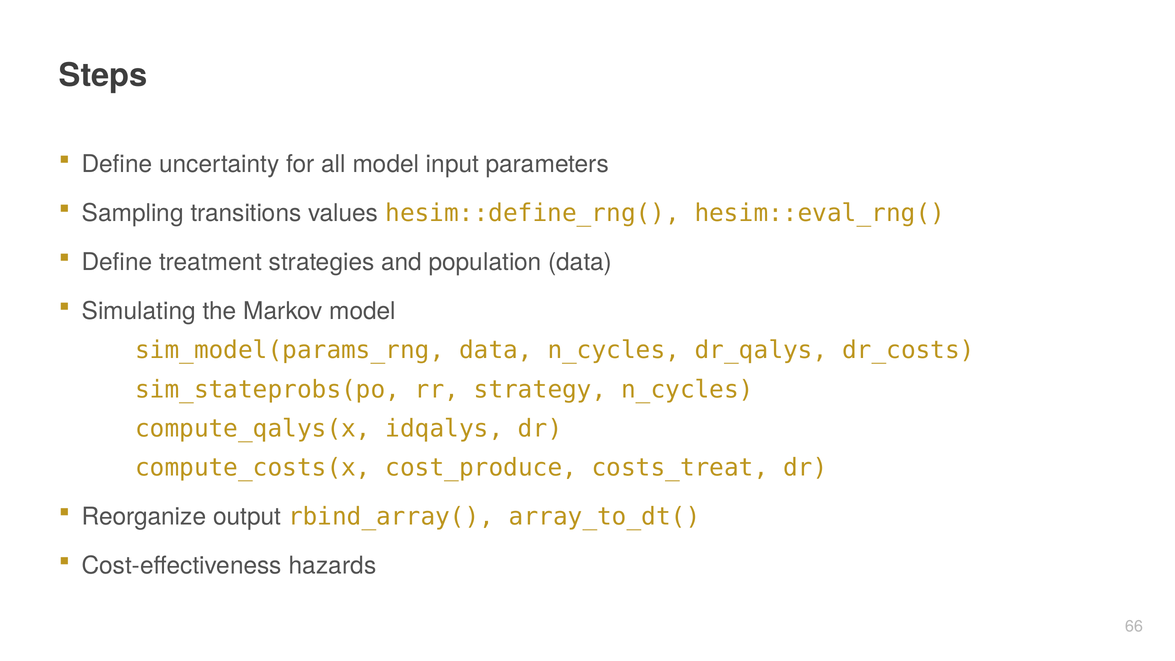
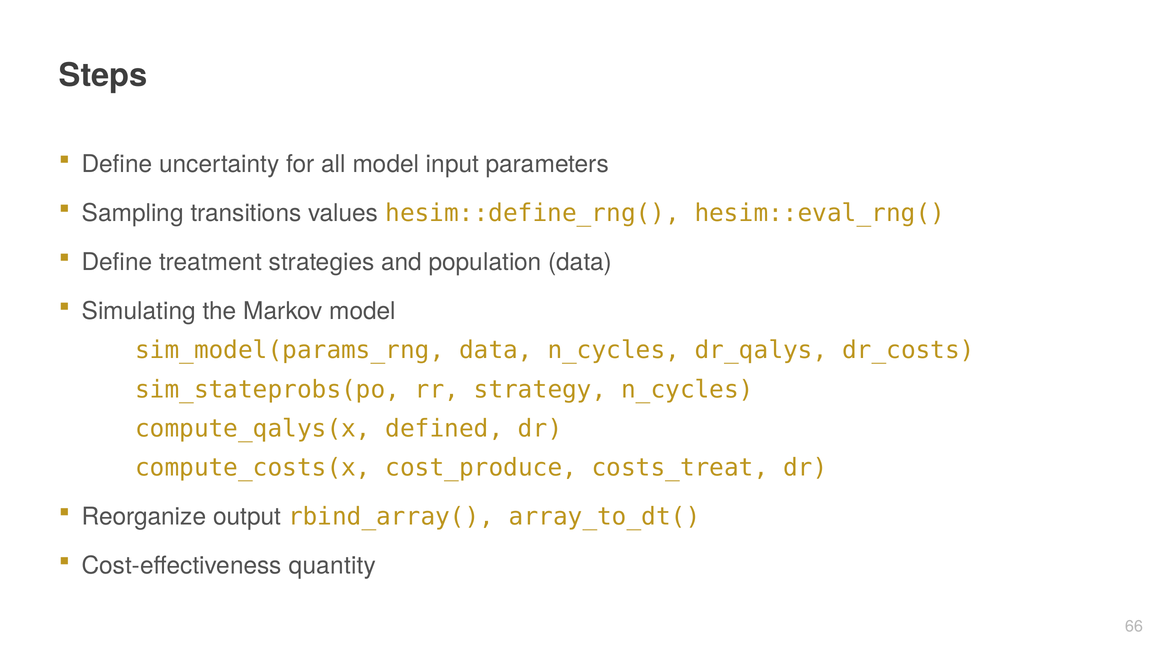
idqalys: idqalys -> defined (444, 429)
hazards: hazards -> quantity (332, 566)
